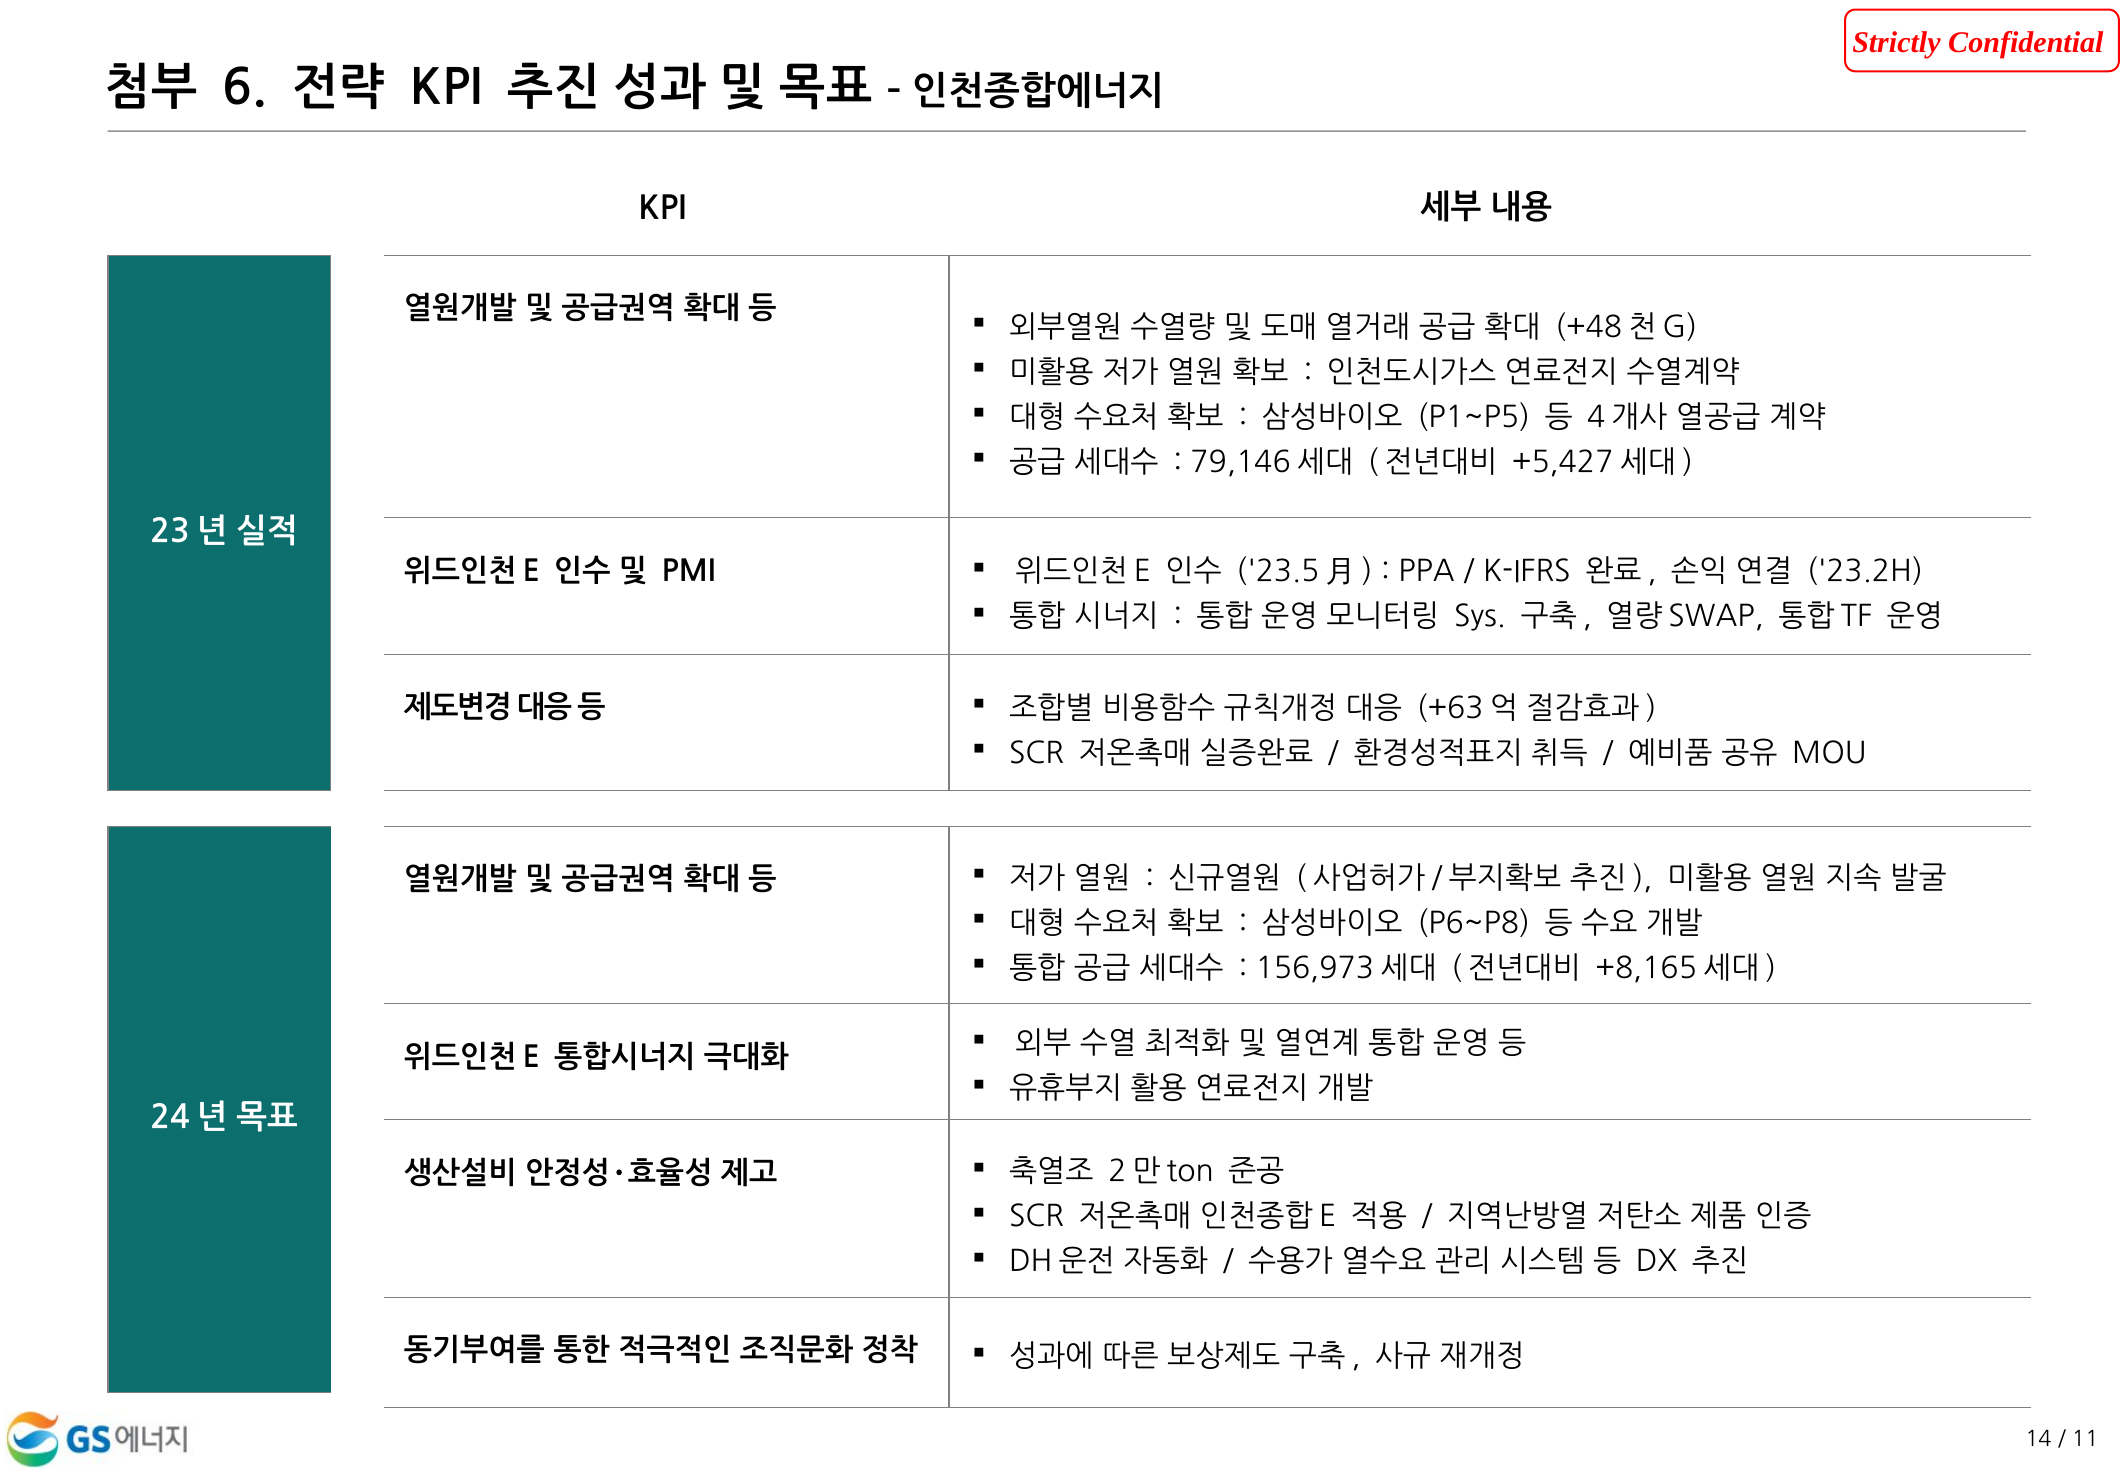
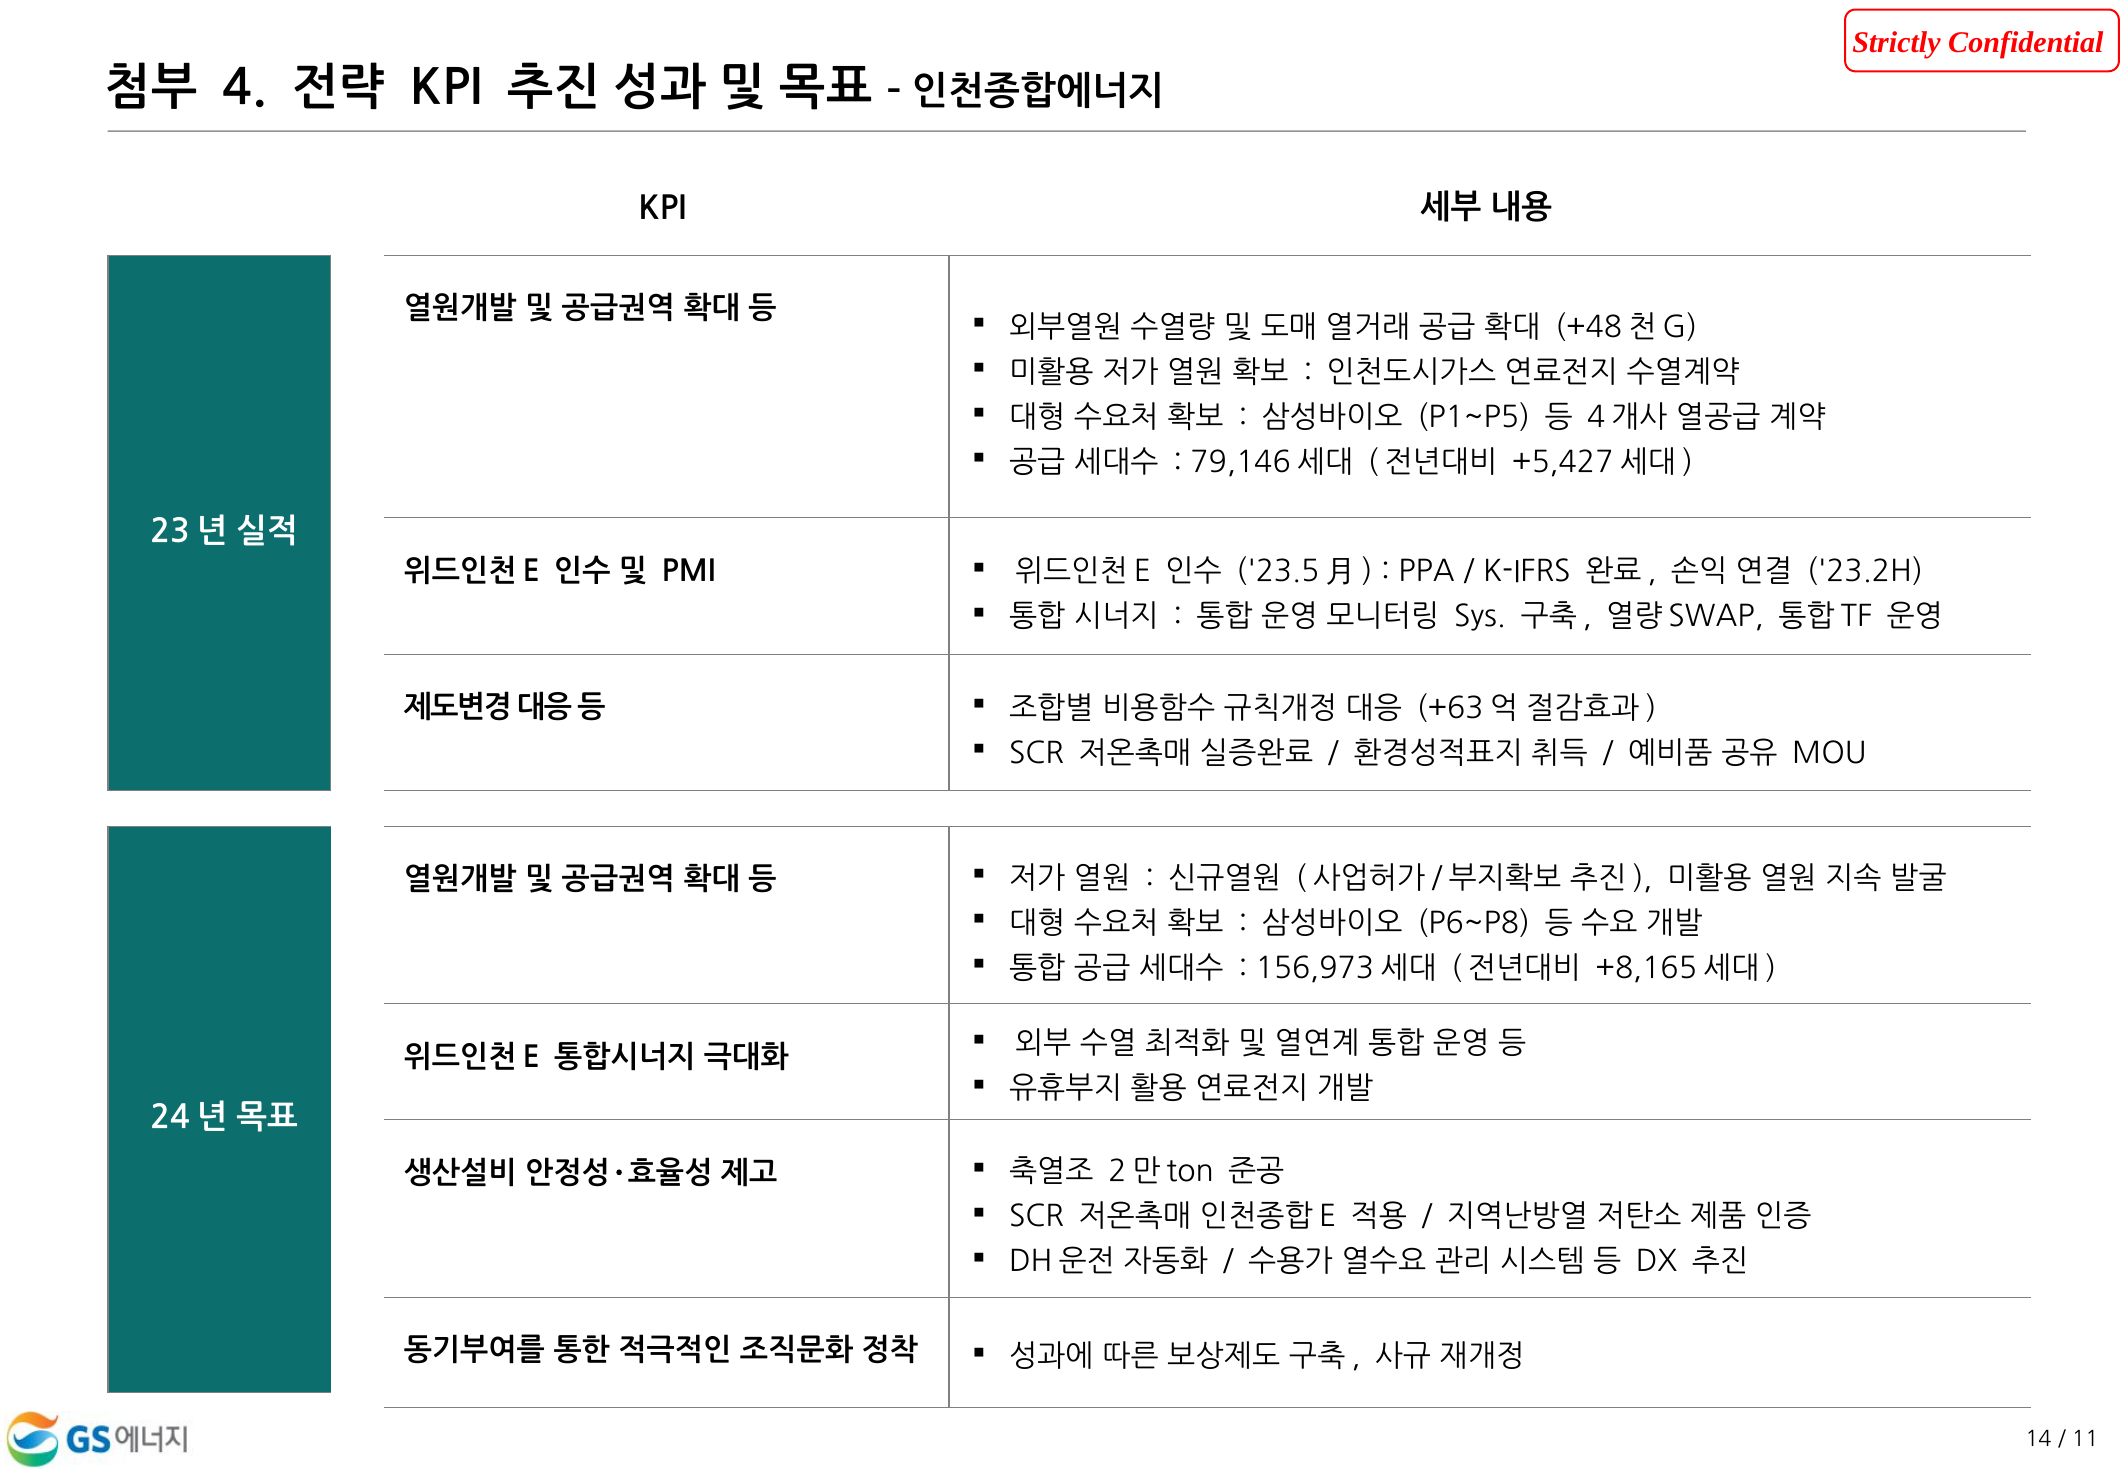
6: 6 -> 4 (245, 88)
